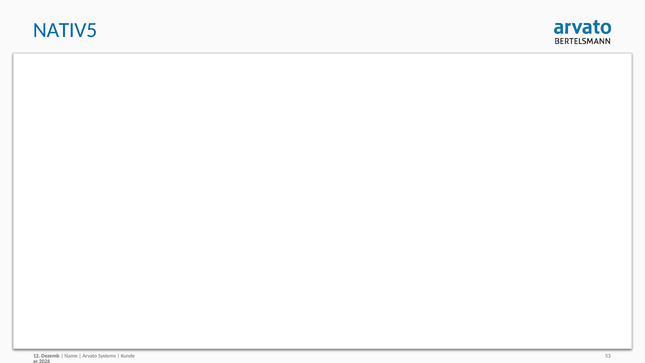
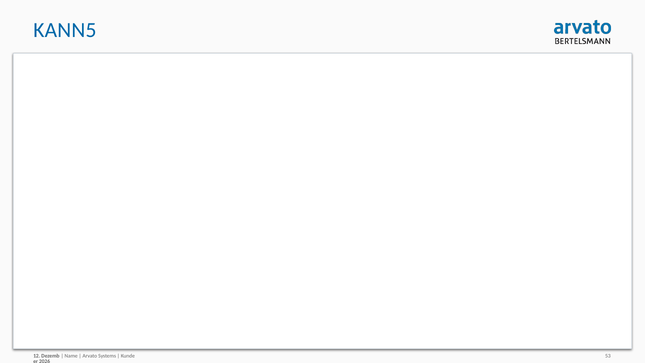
NATIV5: NATIV5 -> KANN5 (65, 30)
